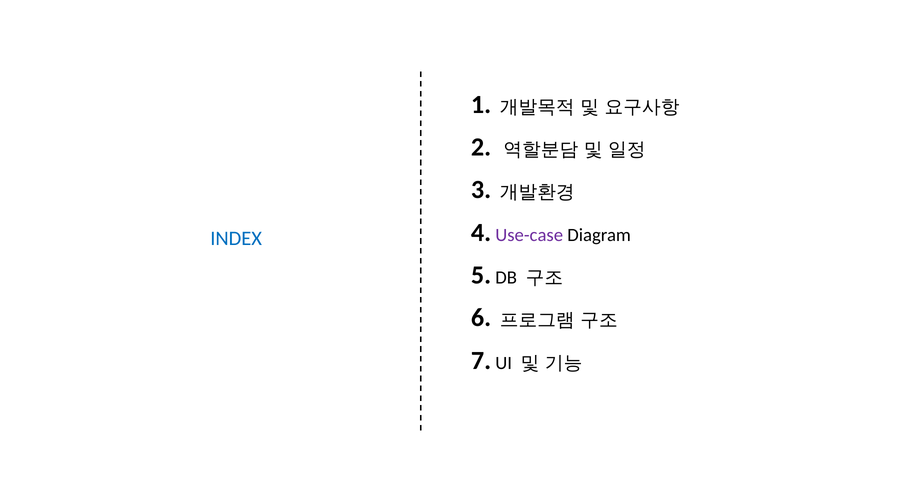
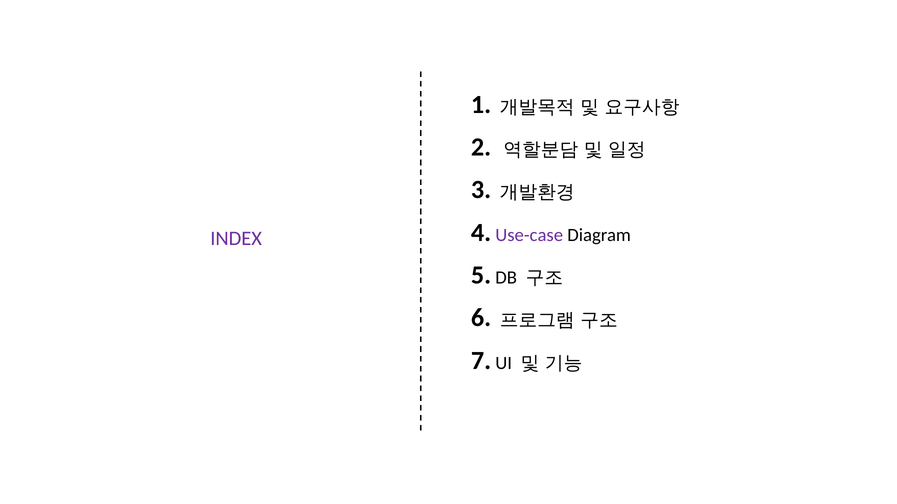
INDEX colour: blue -> purple (236, 239)
